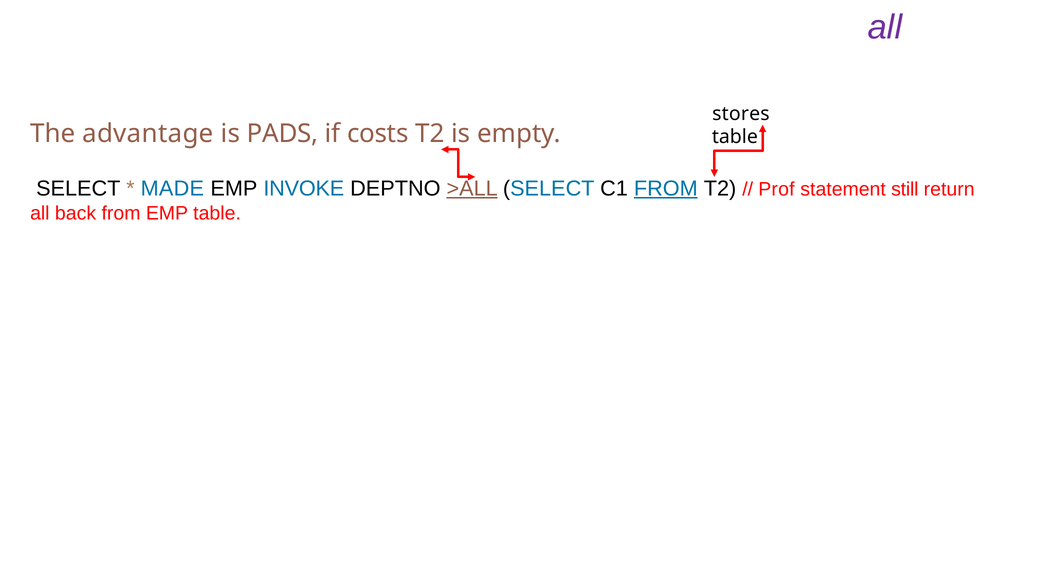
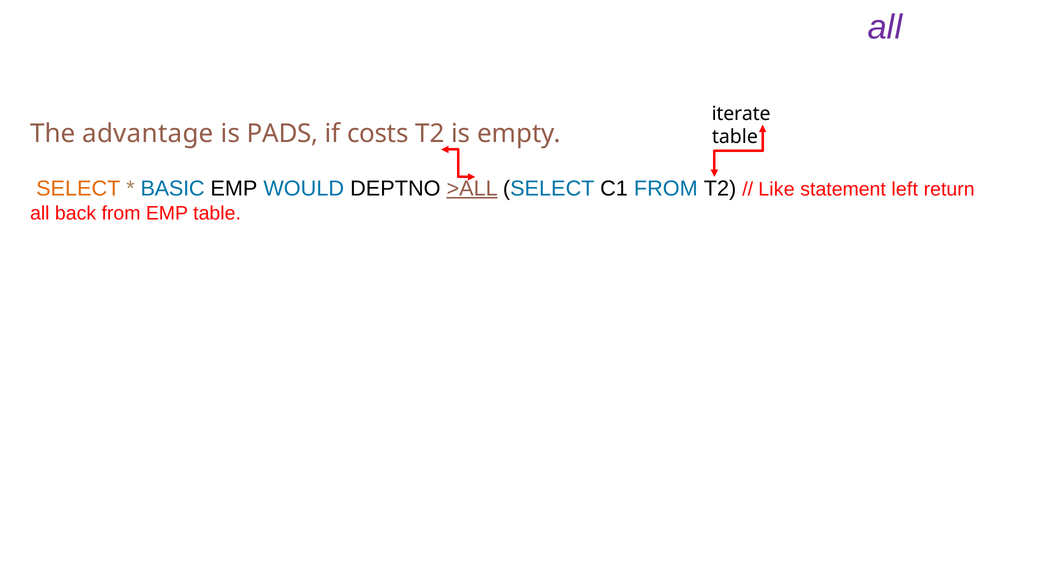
stores: stores -> iterate (741, 114)
SELECT colour: black -> orange (78, 189)
MADE: MADE -> BASIC (173, 189)
INVOKE: INVOKE -> WOULD (304, 189)
FROM underline: present -> none (666, 189)
Prof: Prof -> Like (776, 189)
still: still -> left (905, 189)
